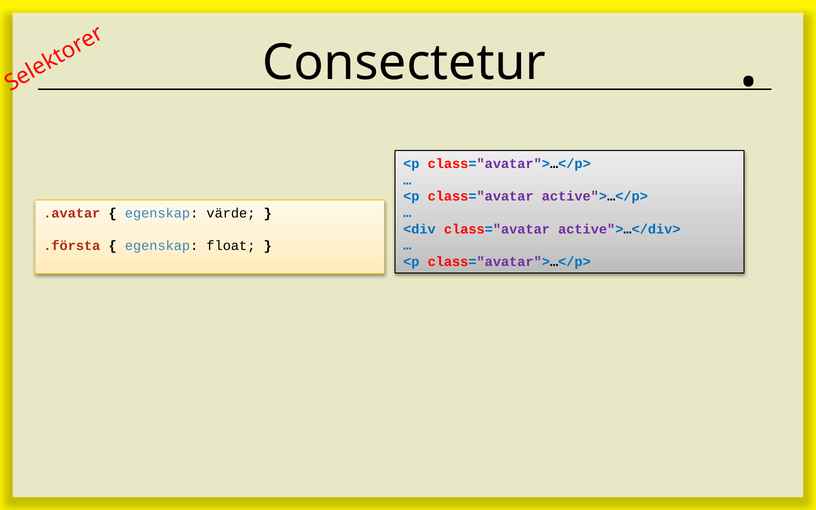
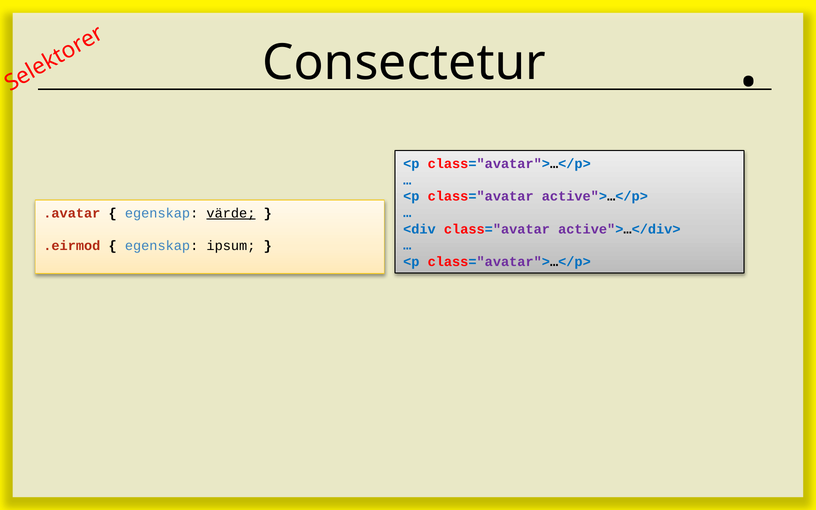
värde underline: none -> present (231, 213)
.första: .första -> .eirmod (72, 246)
float: float -> ipsum (231, 246)
